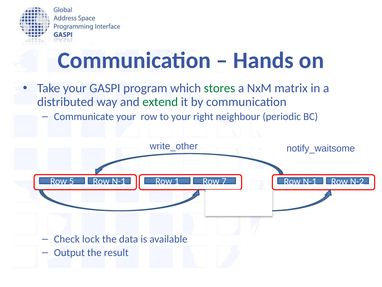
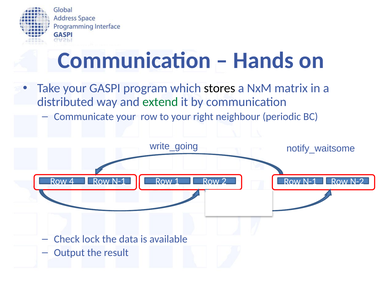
stores colour: green -> black (220, 88)
write_other: write_other -> write_going (174, 146)
5: 5 -> 4 (72, 181)
7: 7 -> 2 (224, 181)
